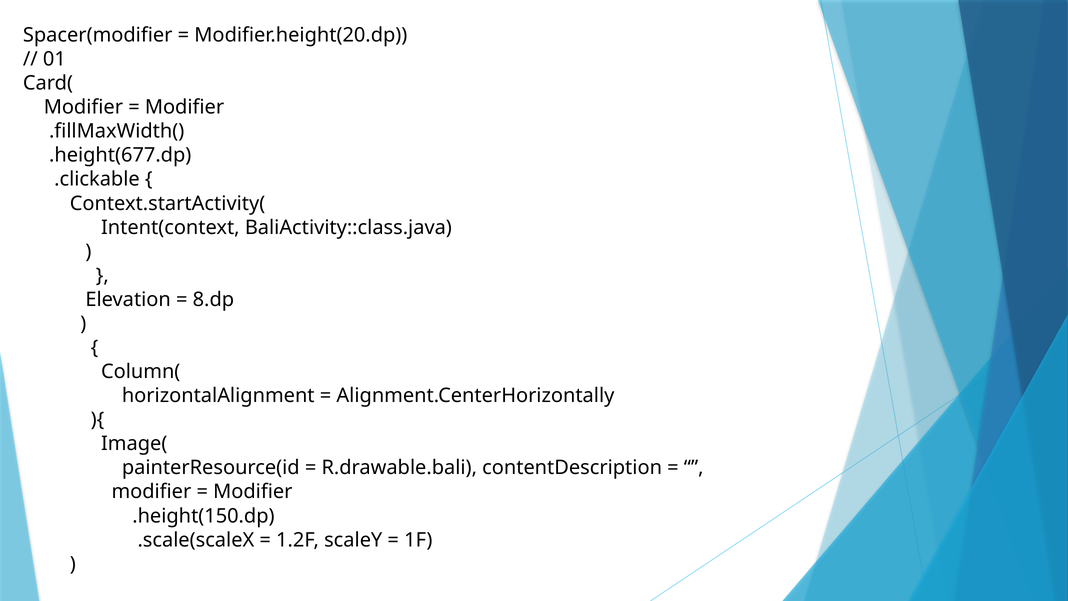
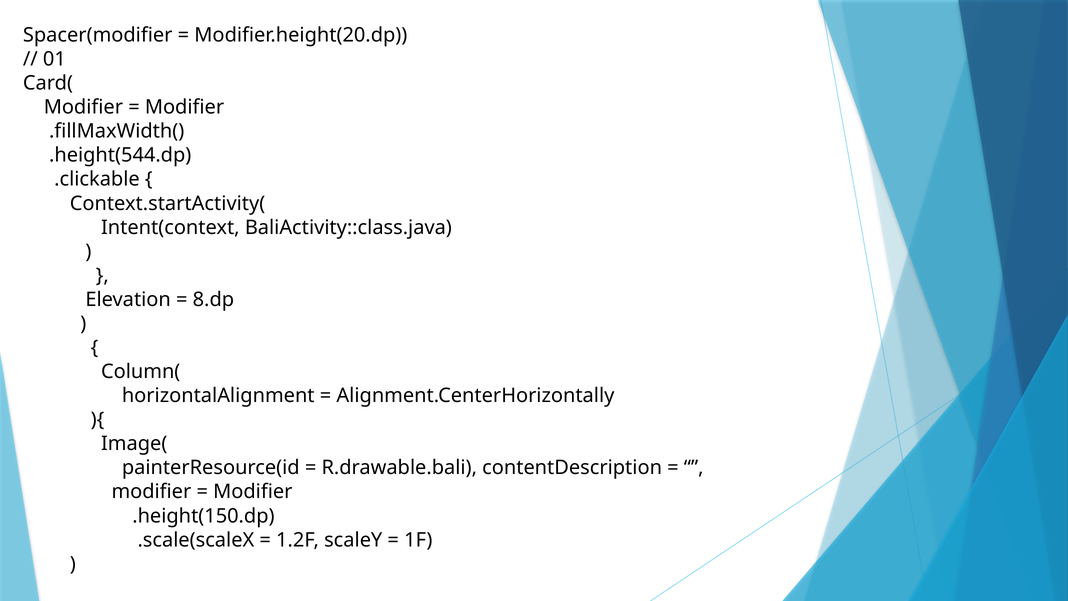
.height(677.dp: .height(677.dp -> .height(544.dp (120, 155)
